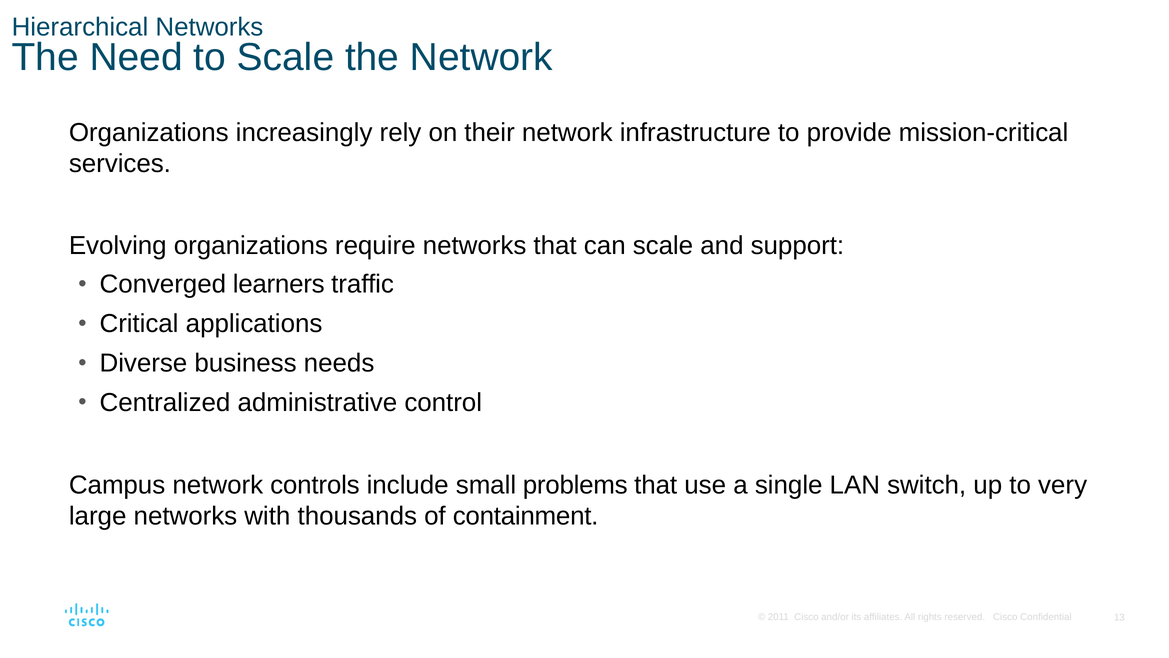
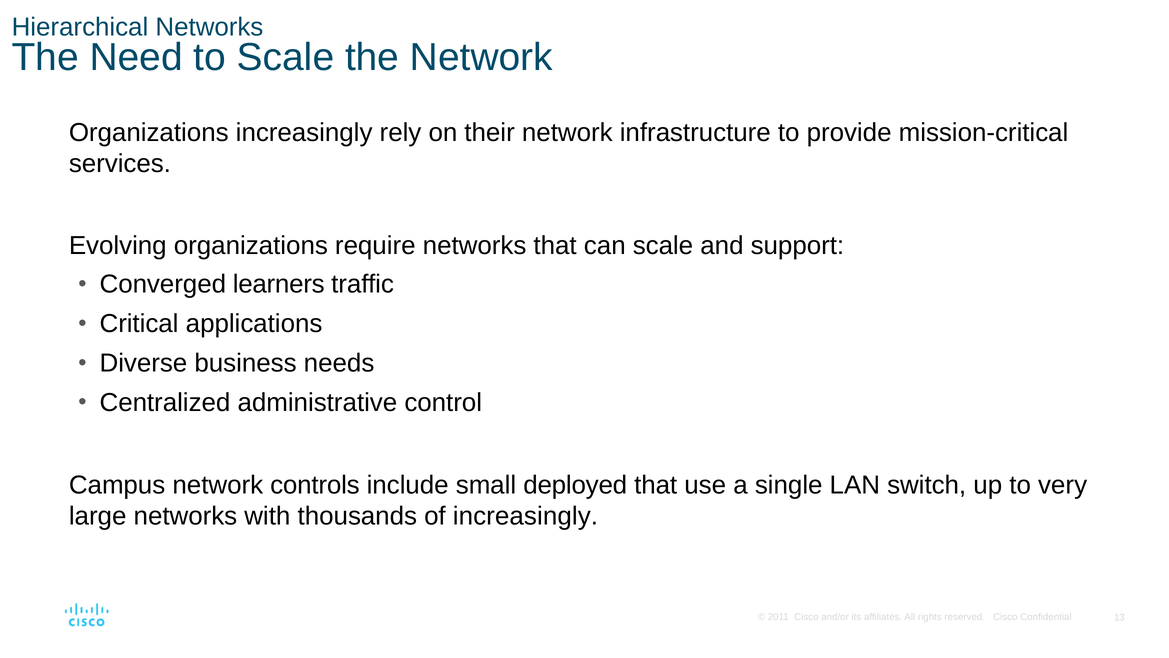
problems: problems -> deployed (575, 485)
of containment: containment -> increasingly (525, 516)
